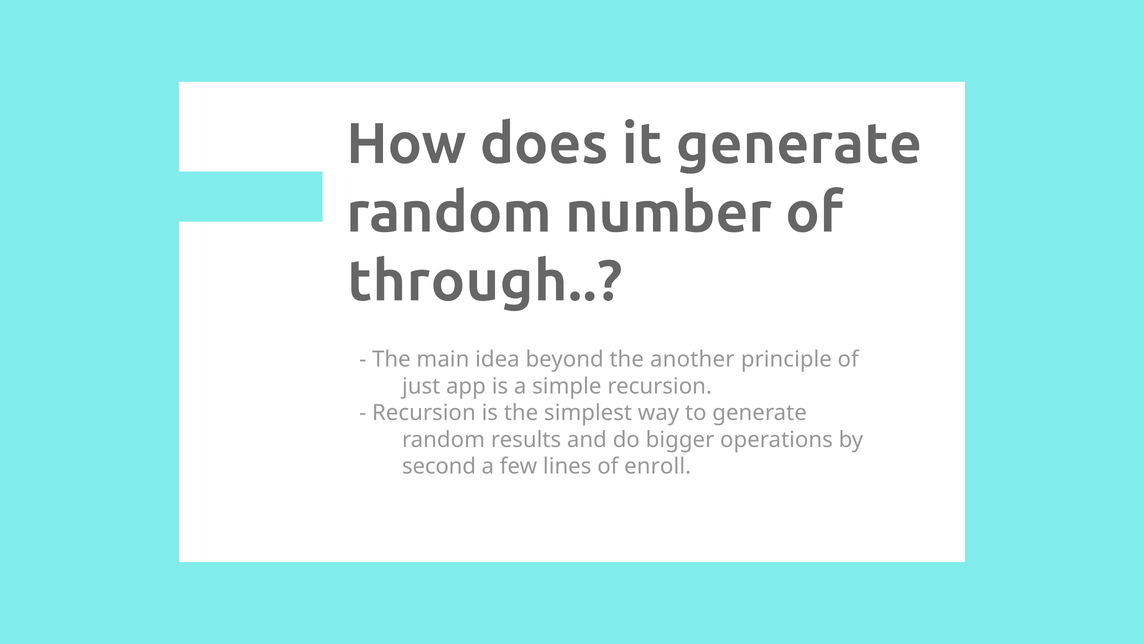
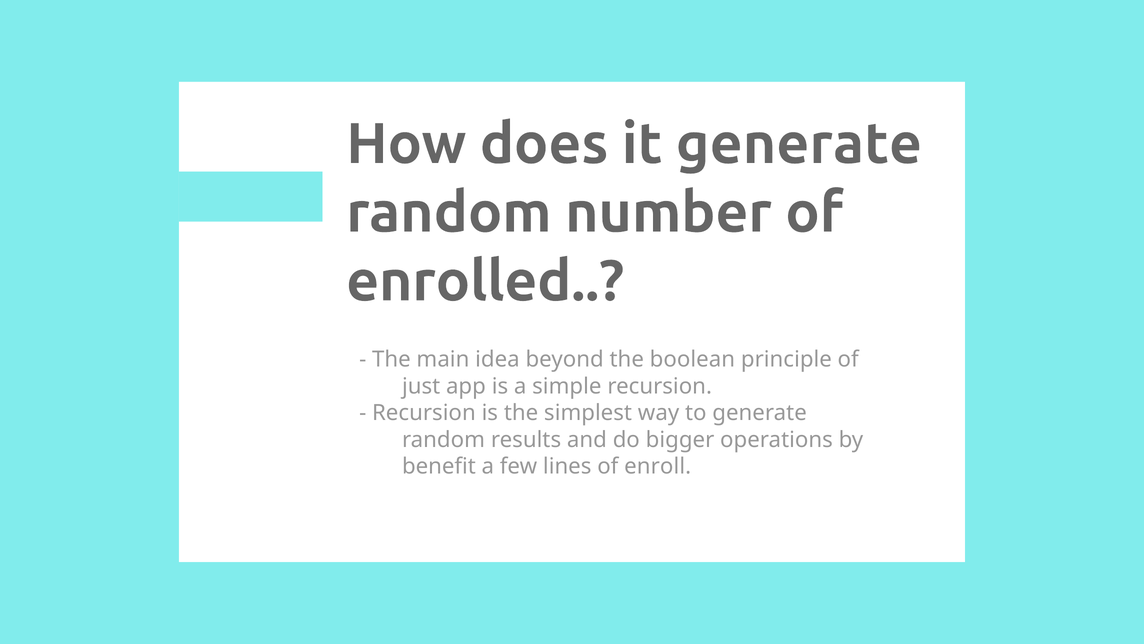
through: through -> enrolled (485, 281)
another: another -> boolean (692, 359)
second: second -> benefit (439, 466)
